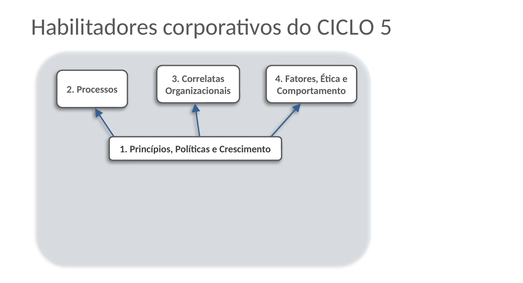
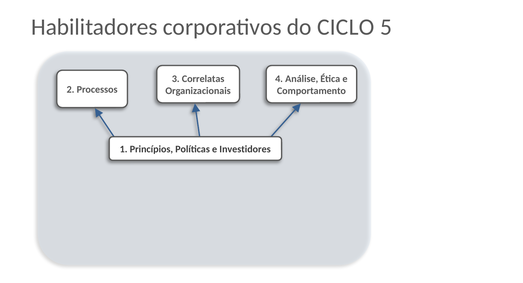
Fatores: Fatores -> Análise (302, 79)
Crescimento: Crescimento -> Investidores (245, 149)
